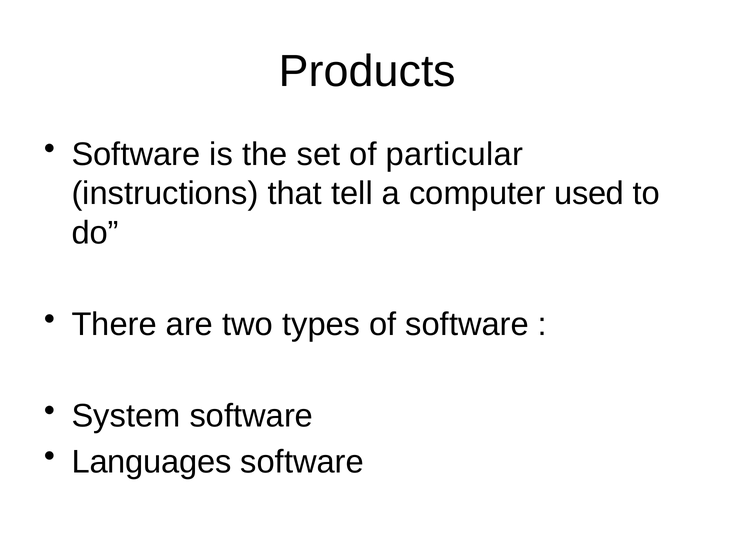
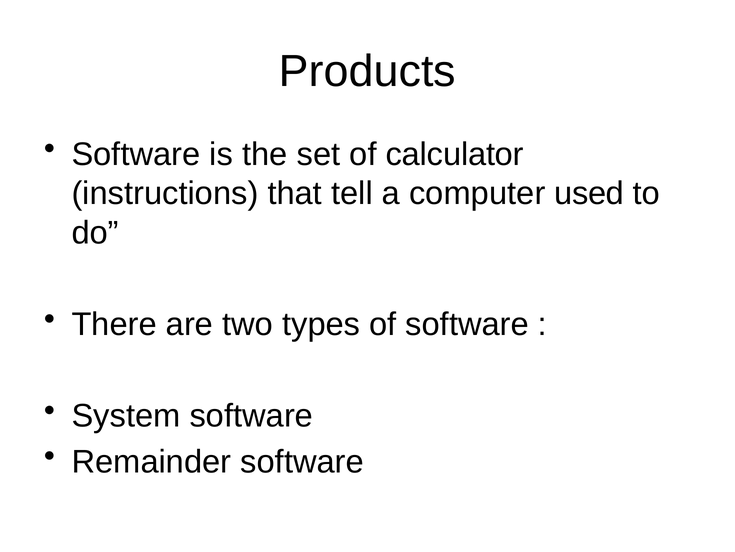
particular: particular -> calculator (455, 154)
Languages: Languages -> Remainder (151, 461)
